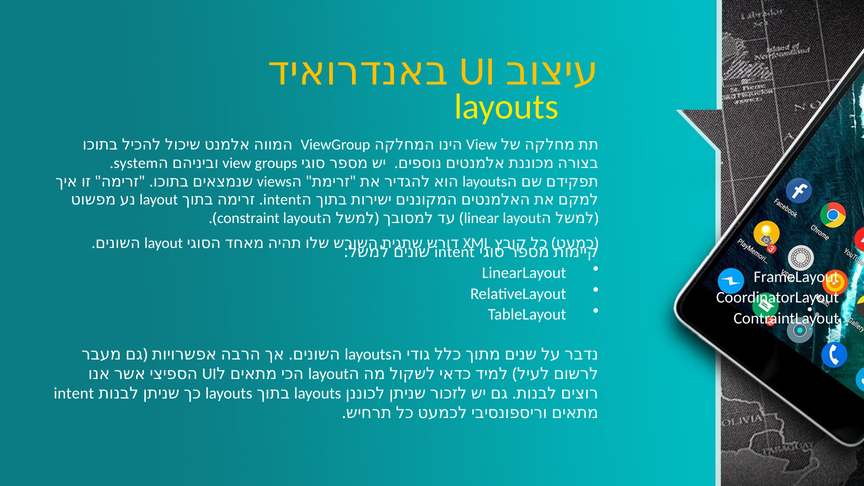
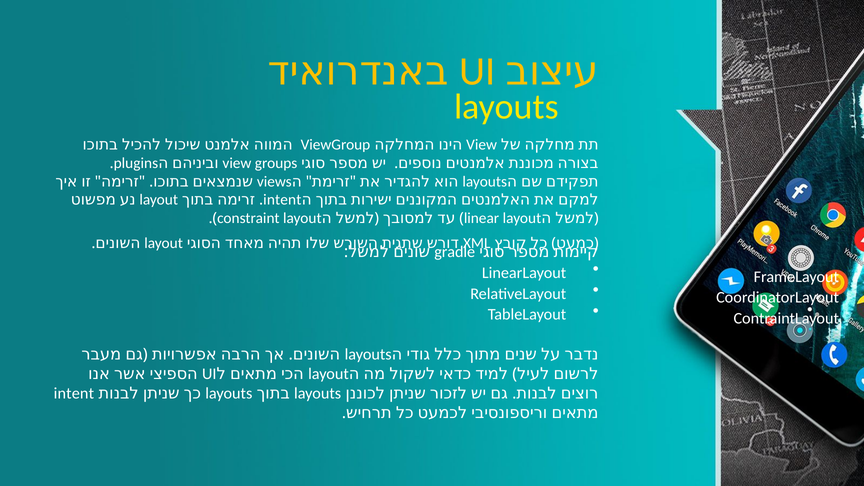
system: system -> plugins (136, 163)
intent: intent -> gradle (455, 252)
